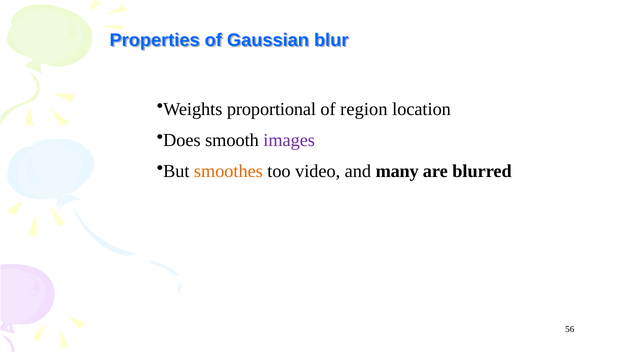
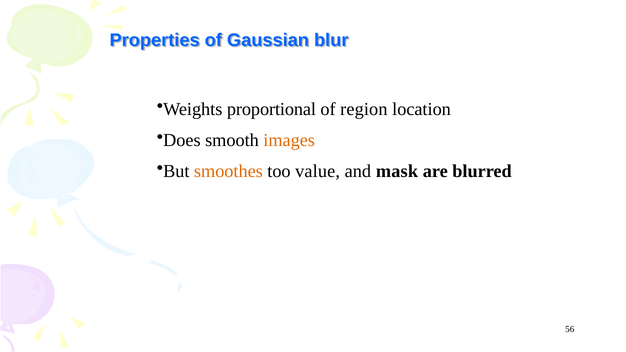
images colour: purple -> orange (289, 140)
video: video -> value (318, 171)
many: many -> mask (397, 171)
